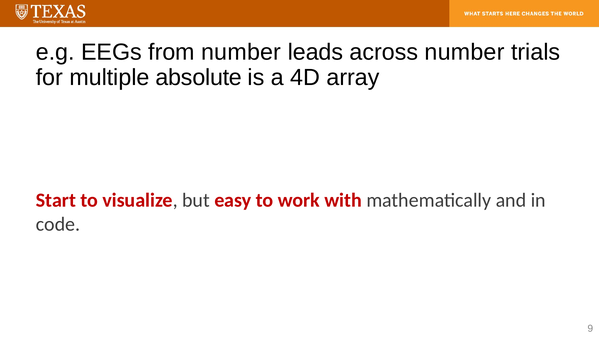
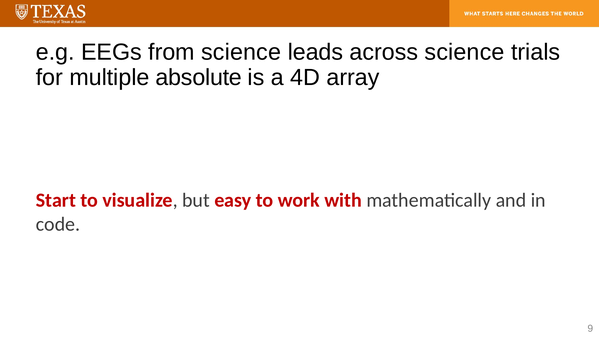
from number: number -> science (241, 52)
across number: number -> science (465, 52)
